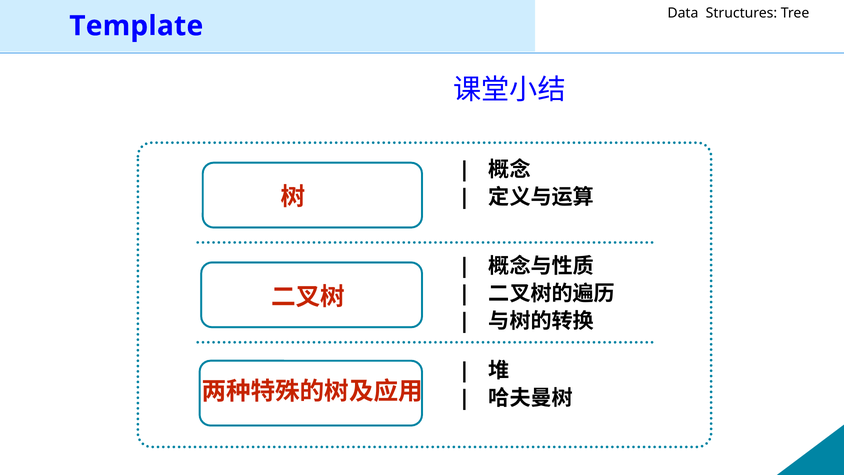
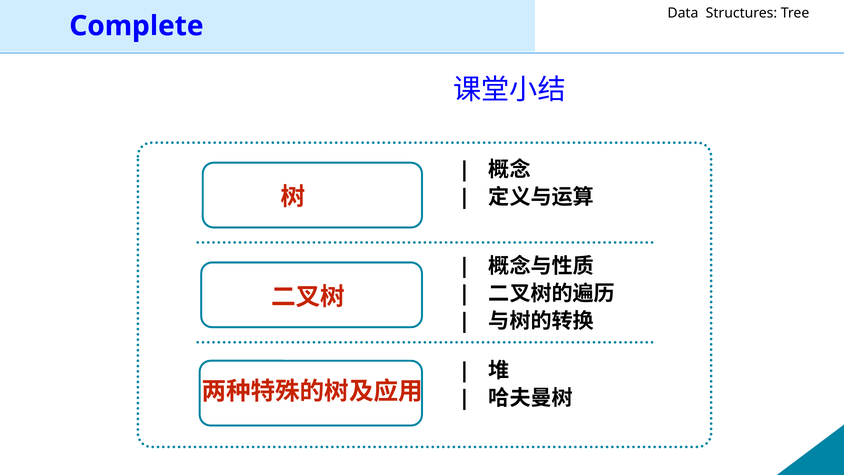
Template: Template -> Complete (136, 26)
